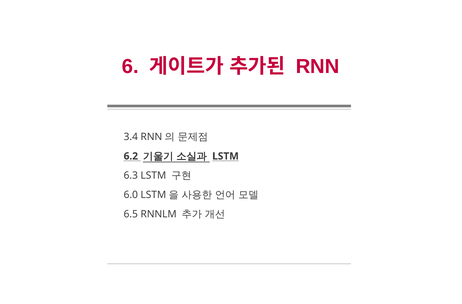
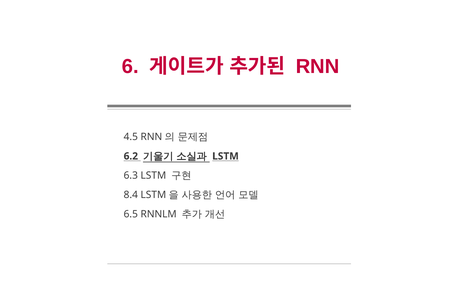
3.4: 3.4 -> 4.5 (131, 137)
6.0: 6.0 -> 8.4 (131, 195)
